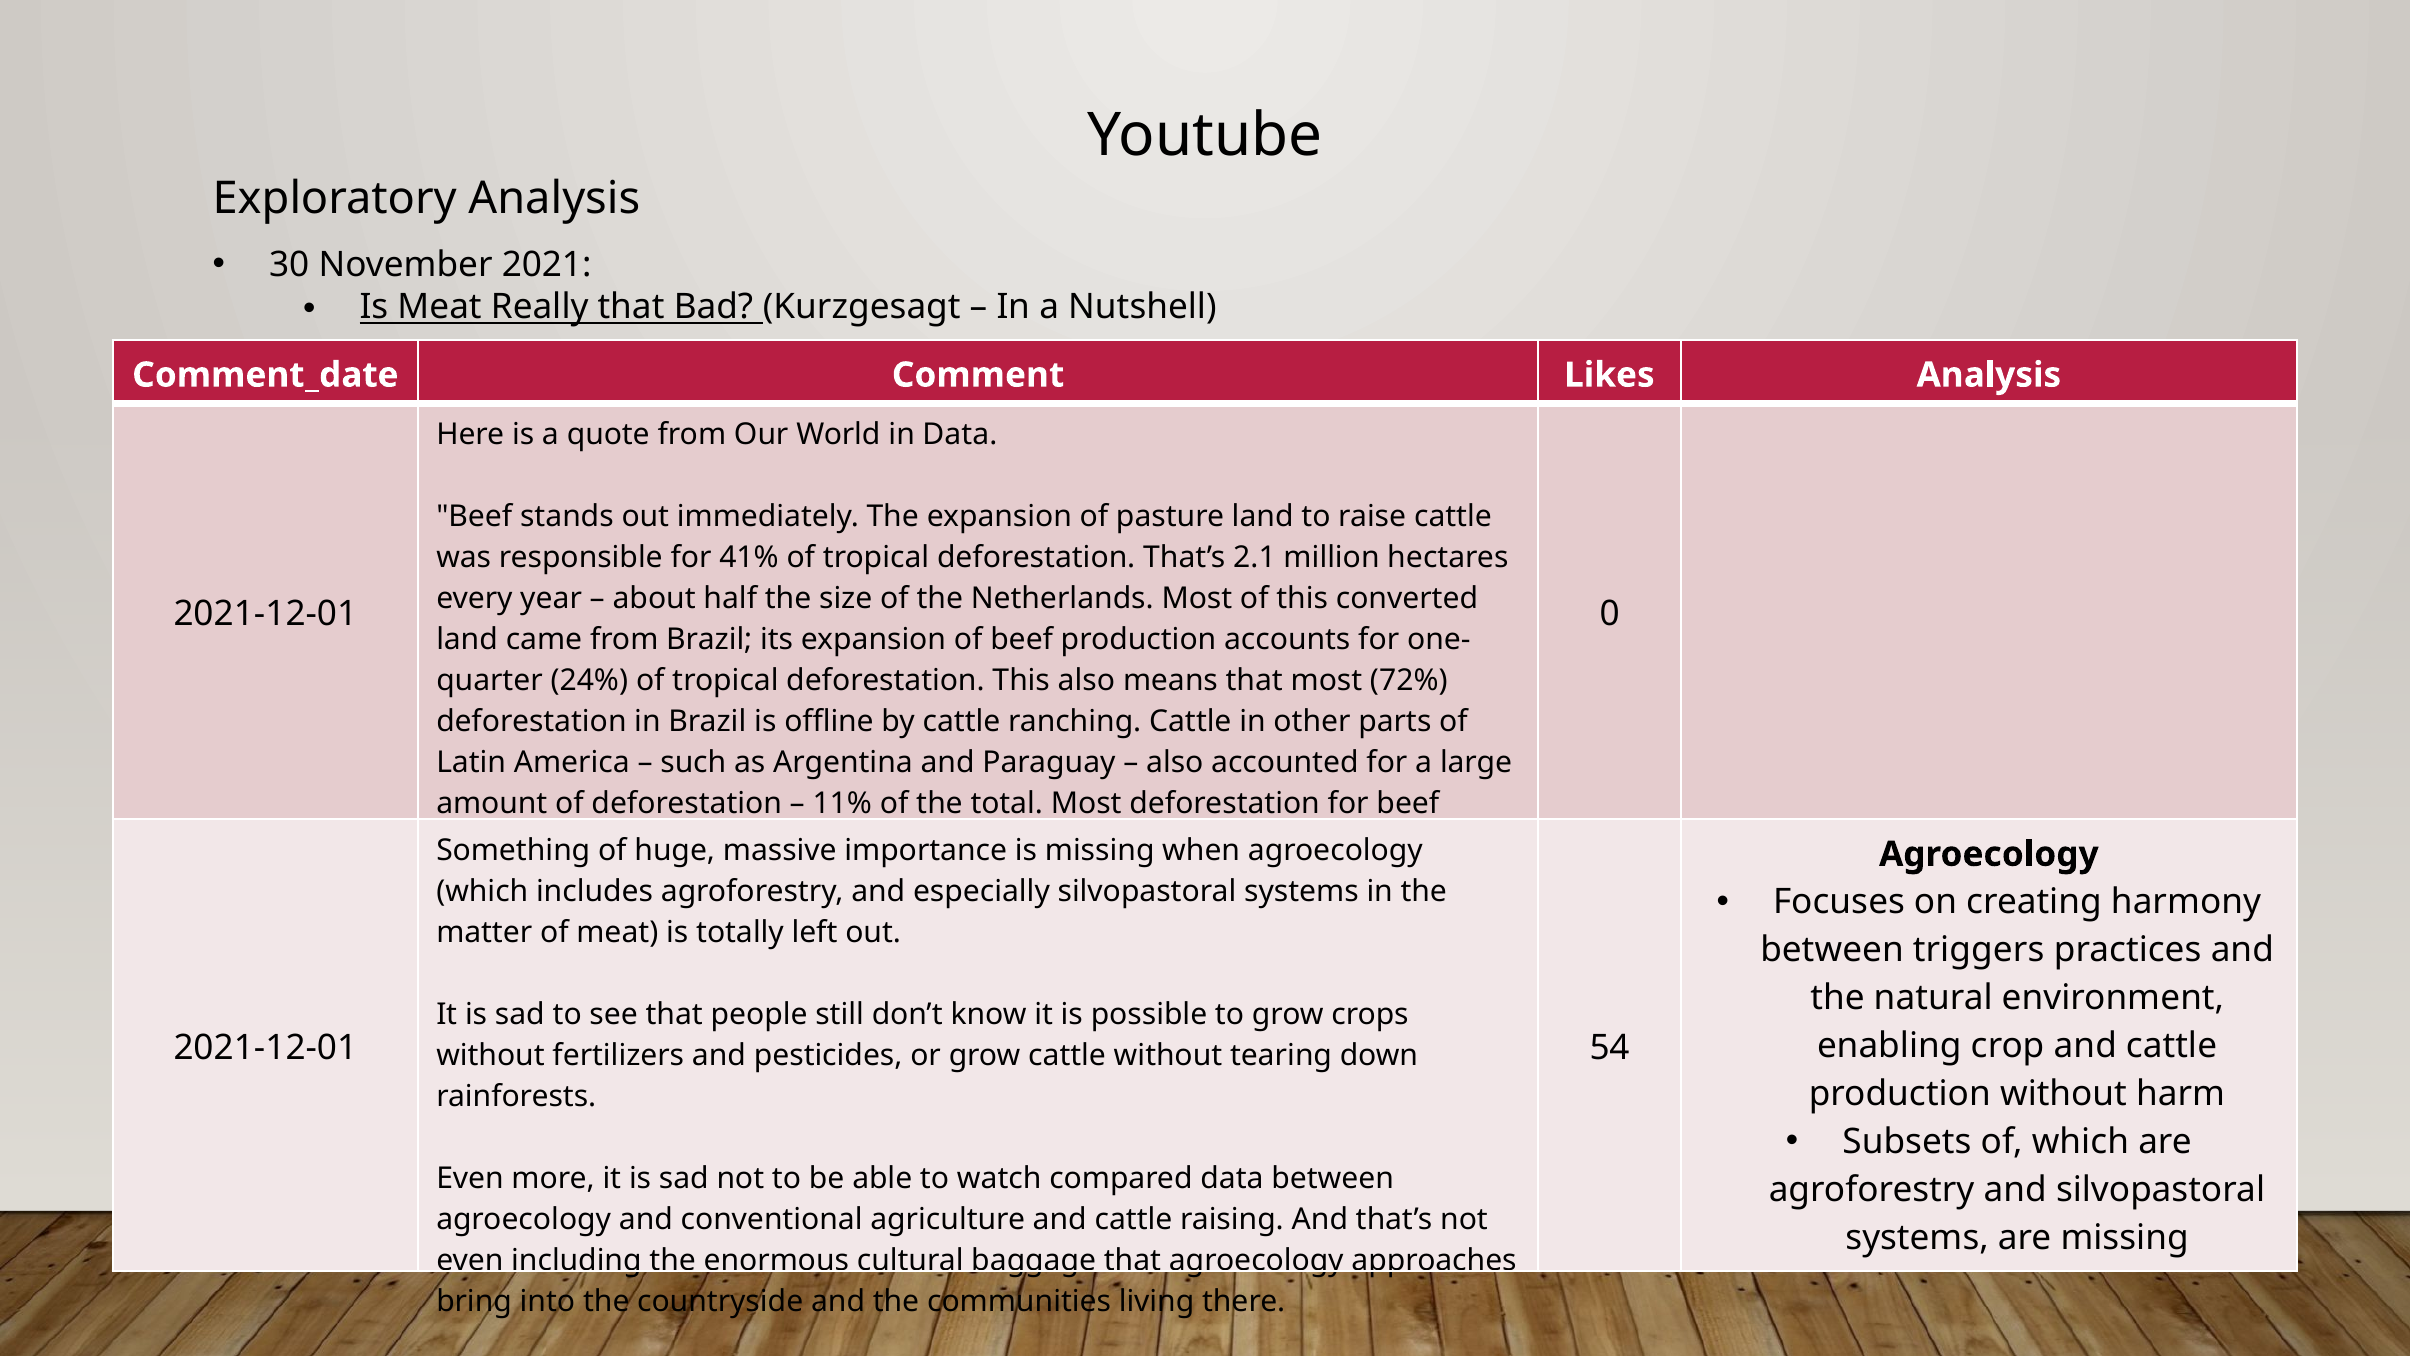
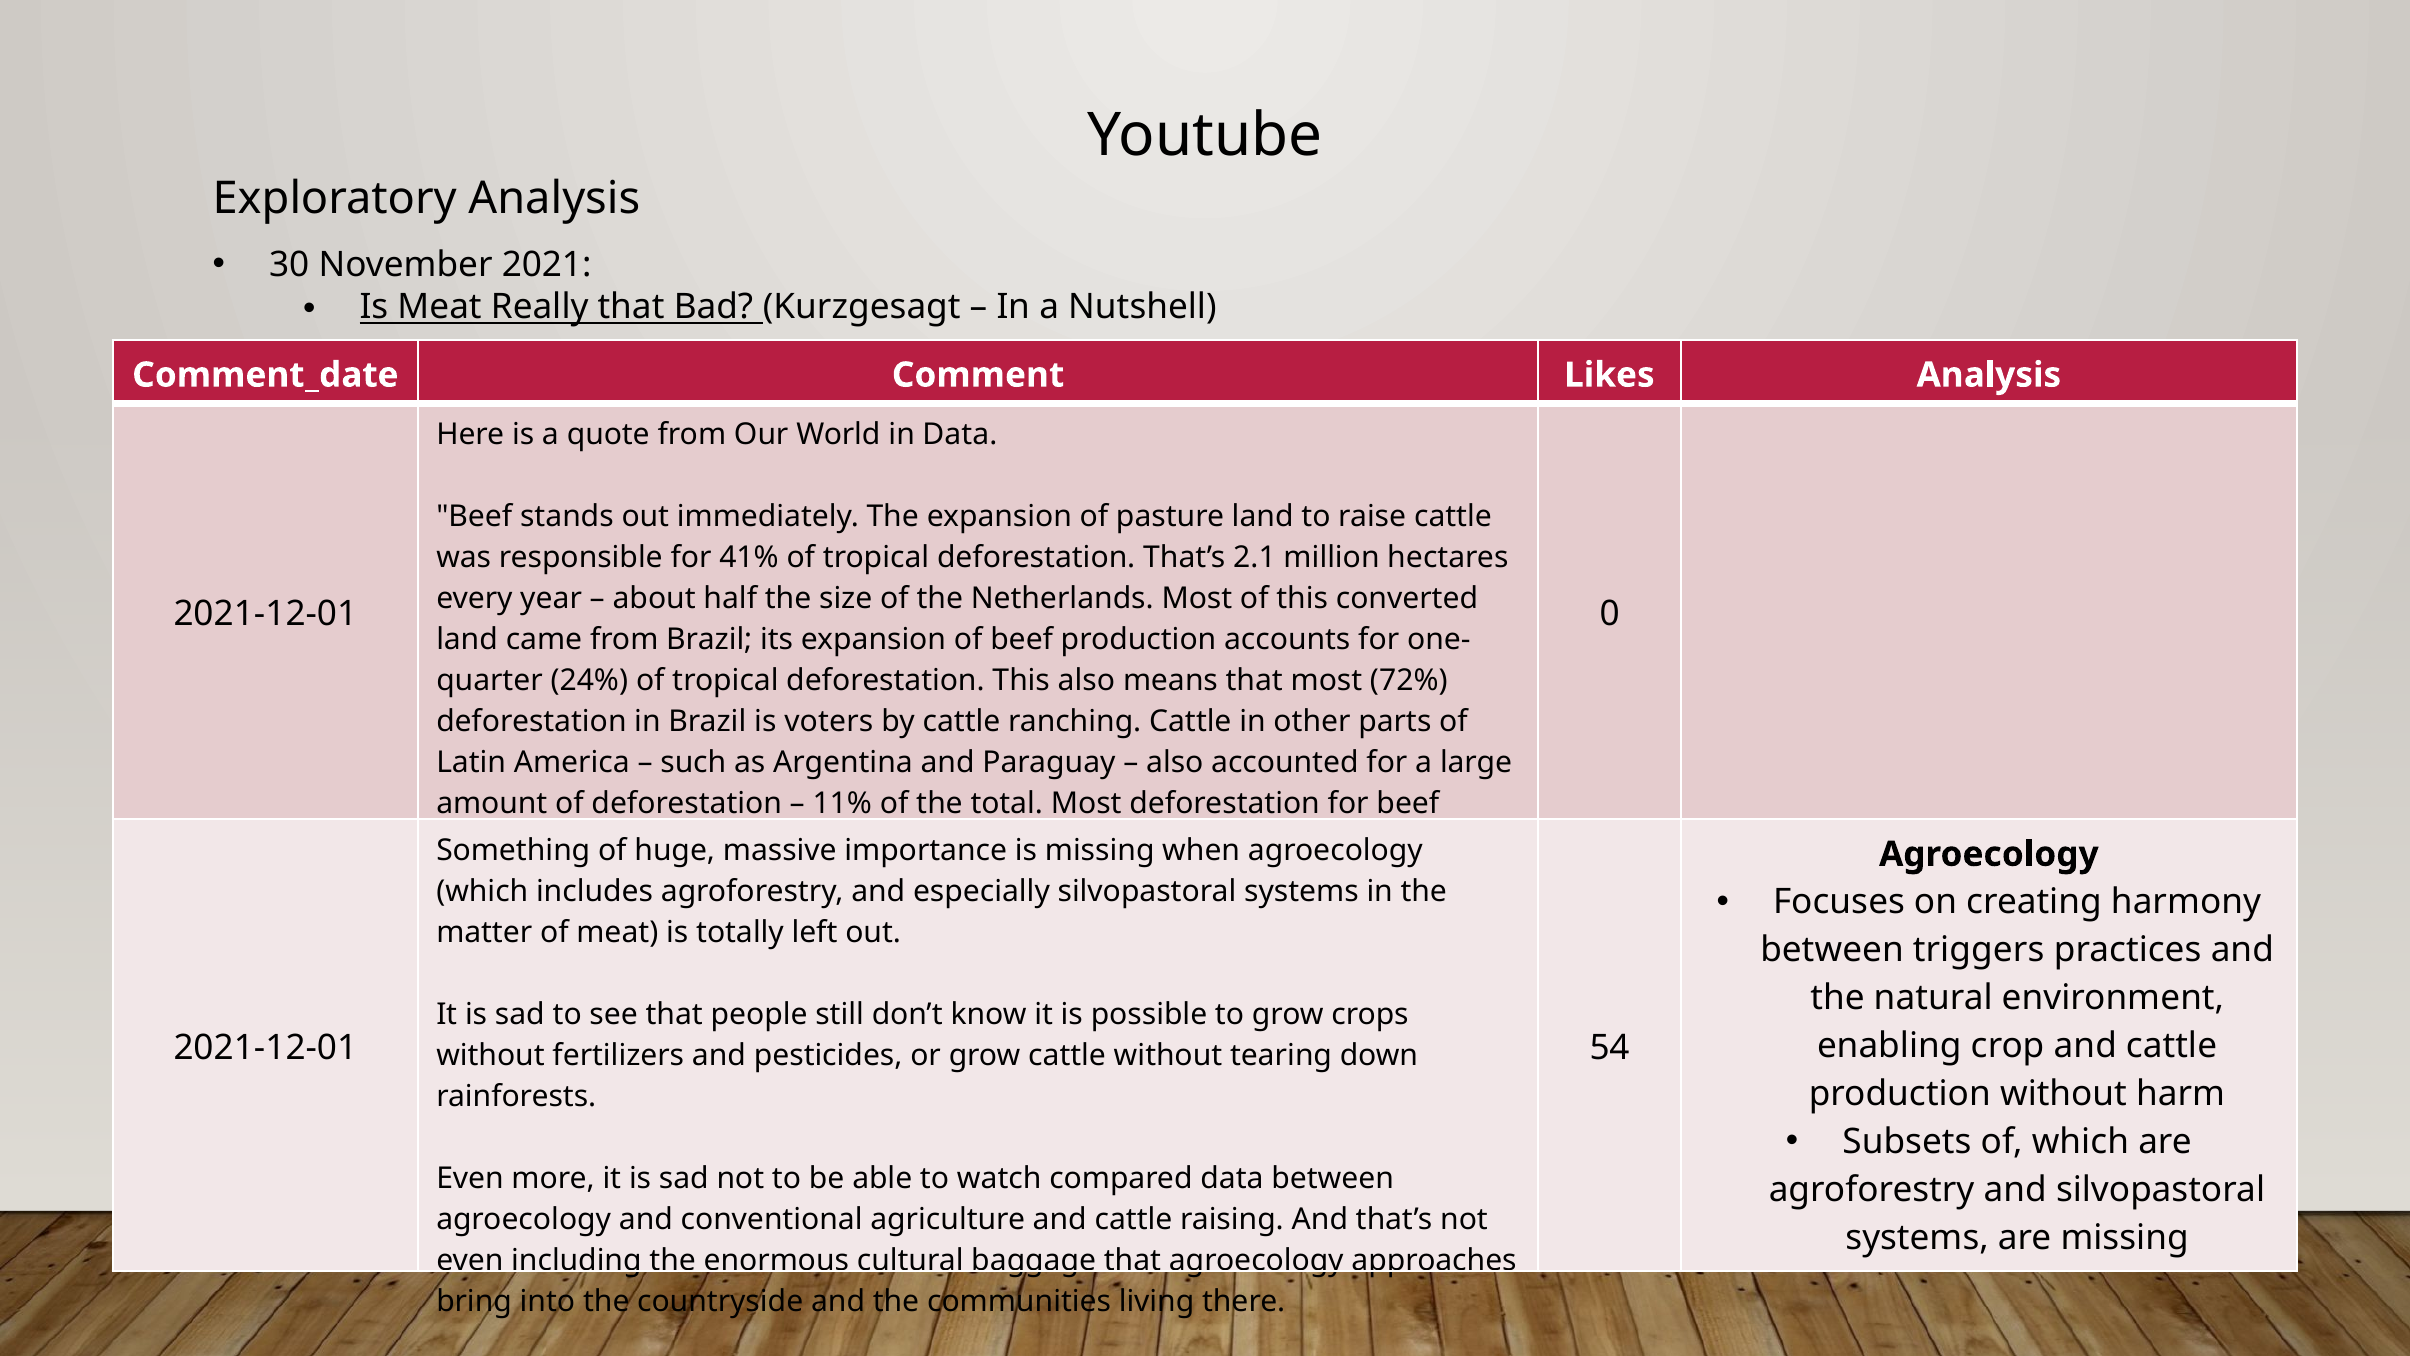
offline: offline -> voters (829, 721)
